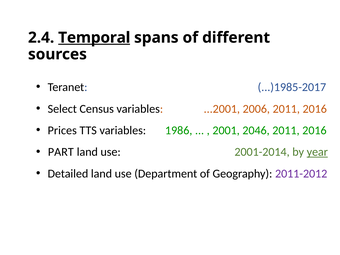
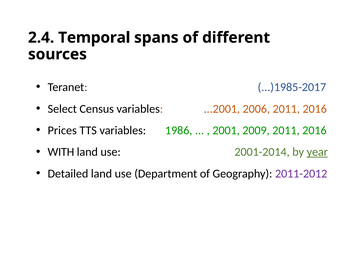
Temporal underline: present -> none (94, 38)
2046: 2046 -> 2009 (256, 130)
PART: PART -> WITH (61, 152)
